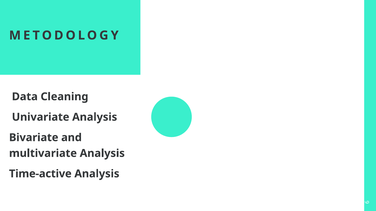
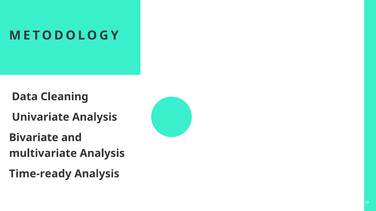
Time-active: Time-active -> Time-ready (40, 174)
